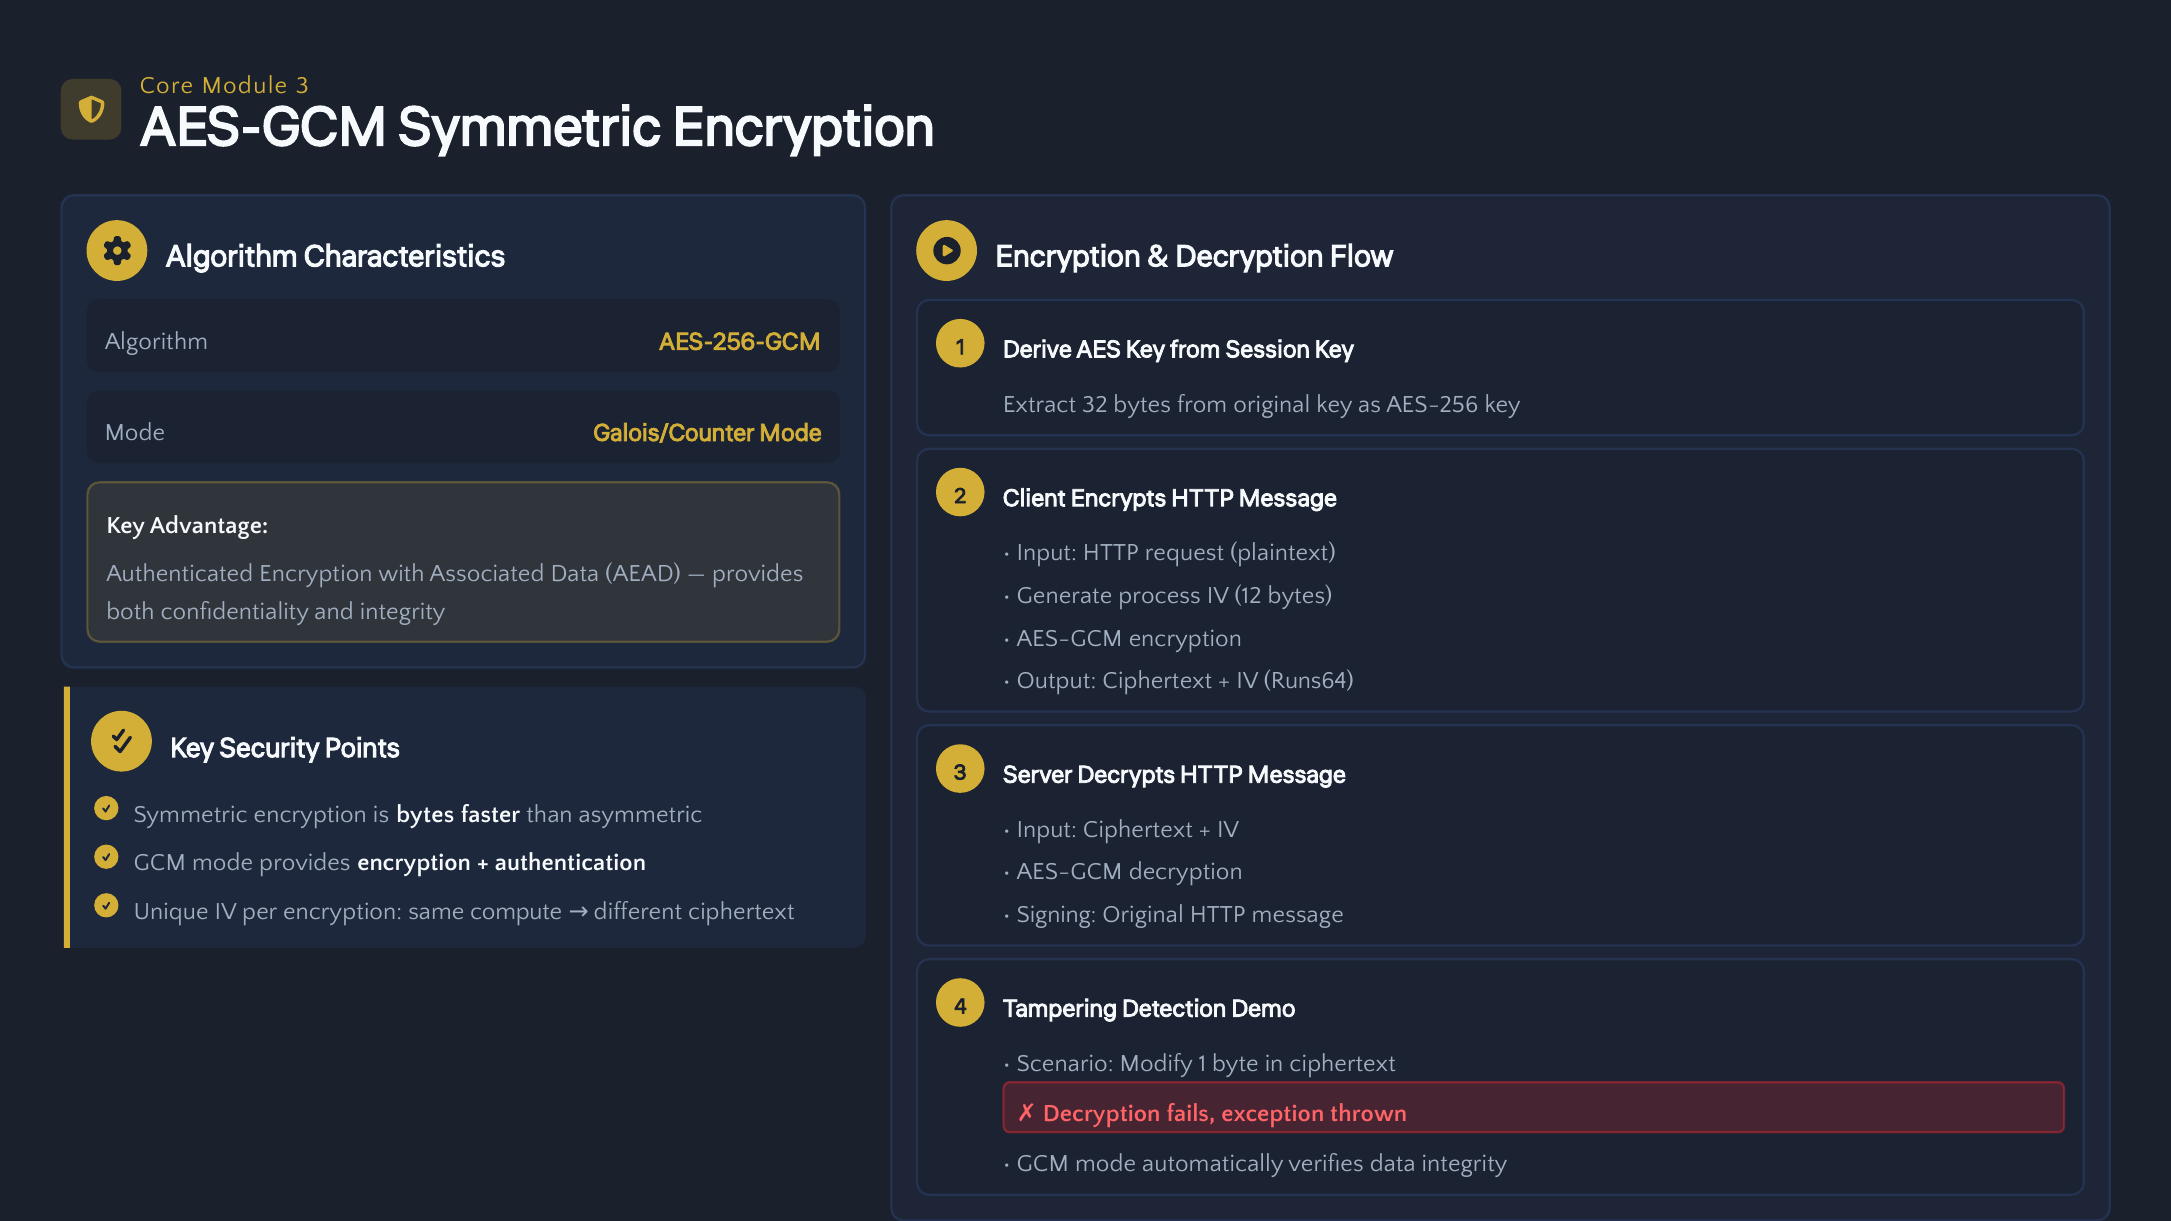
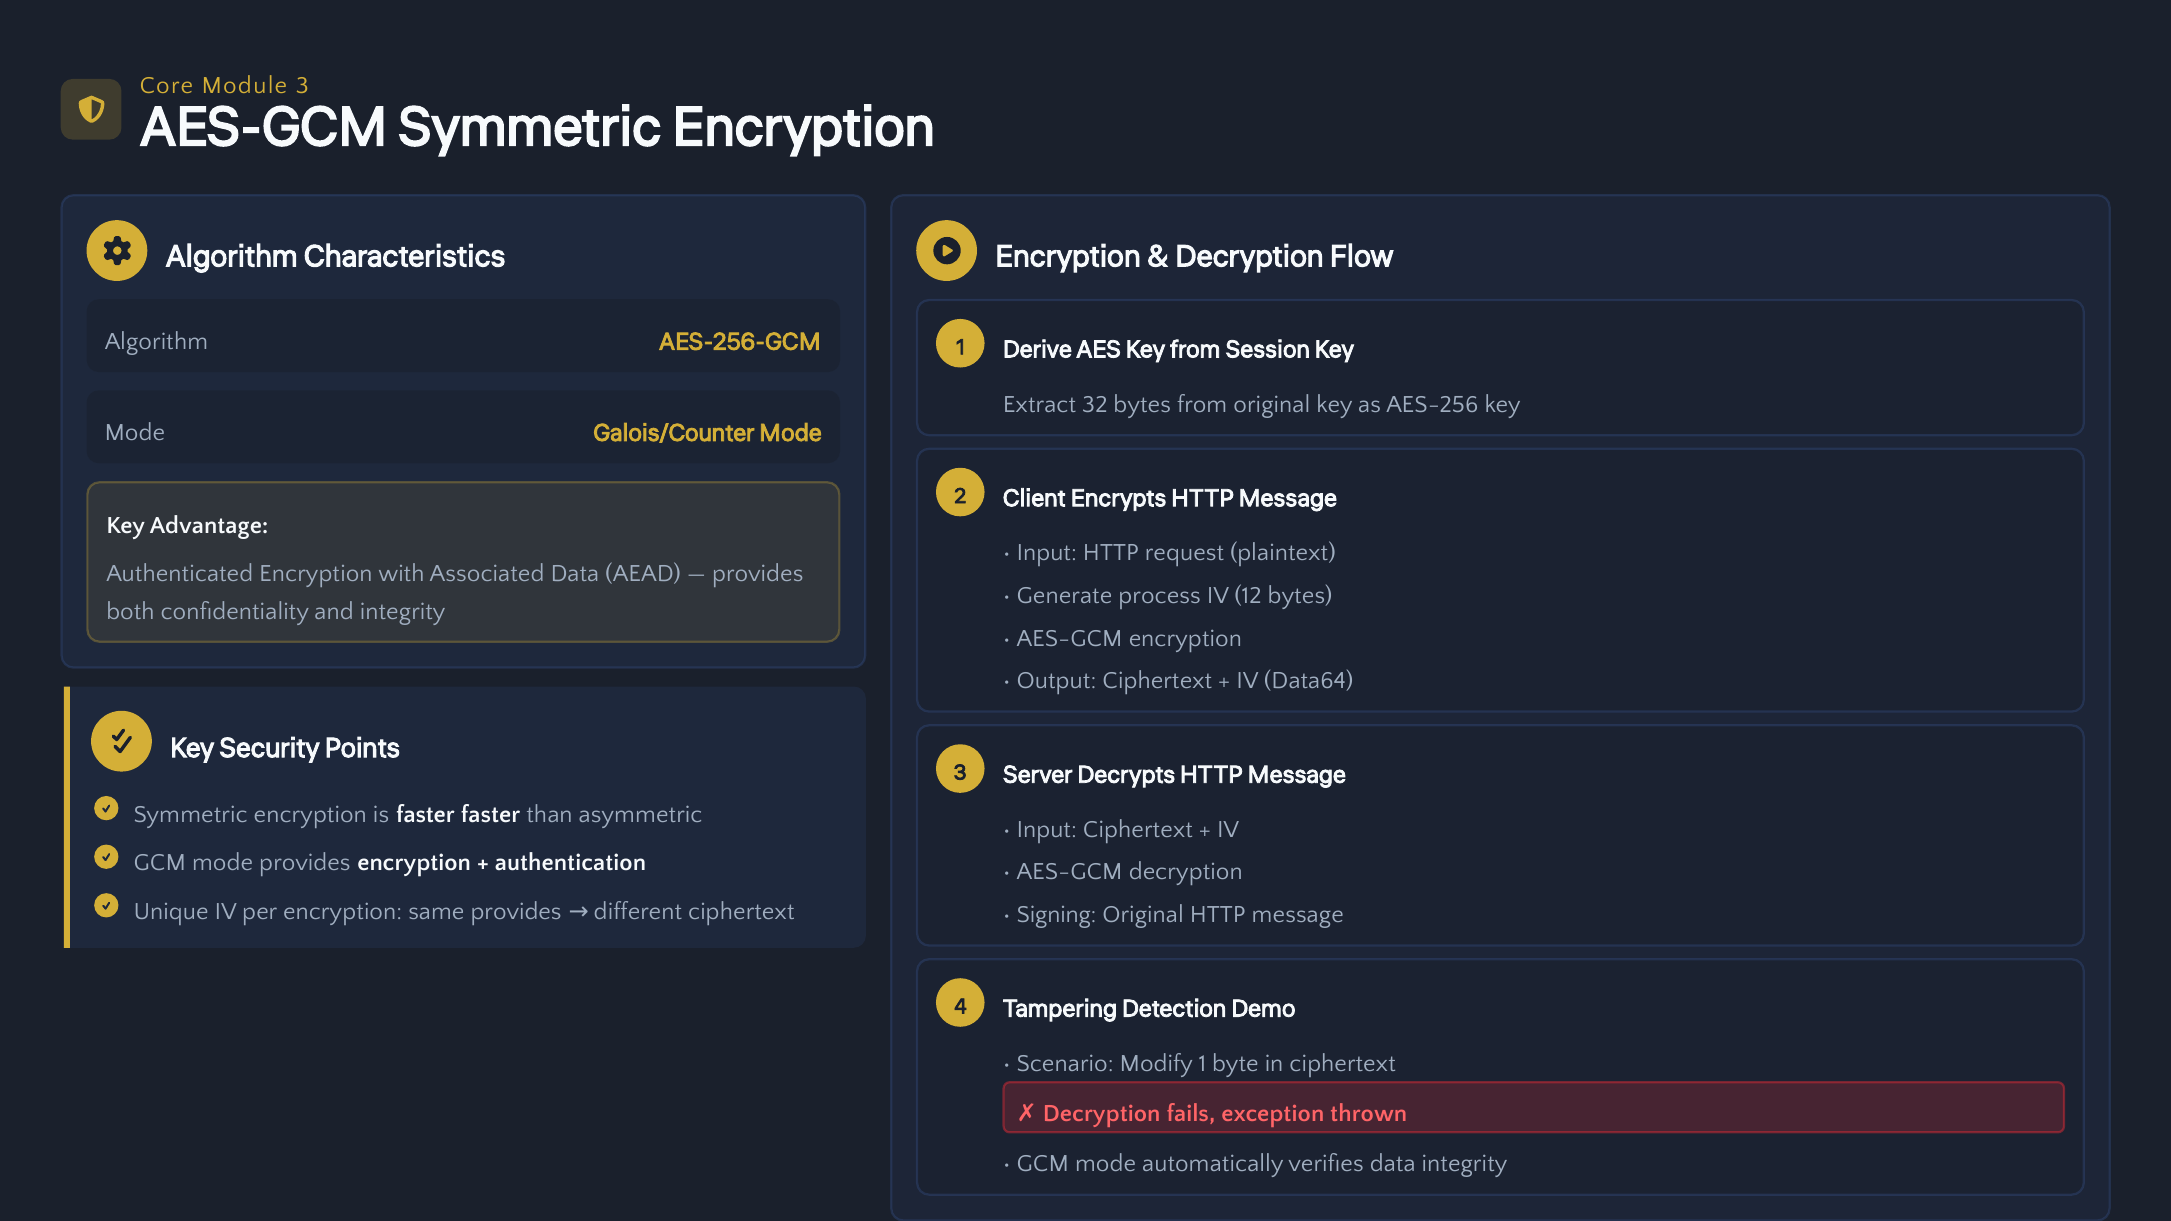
Runs64: Runs64 -> Data64 (1309, 681)
is bytes: bytes -> faster (426, 814)
same compute: compute -> provides (516, 912)
